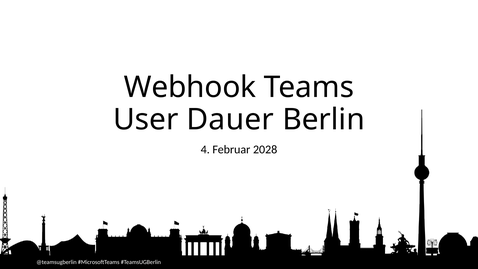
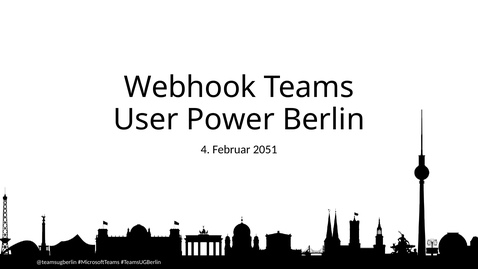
Dauer: Dauer -> Power (230, 119)
2028: 2028 -> 2051 (265, 149)
